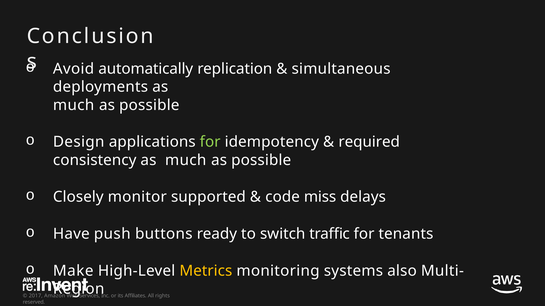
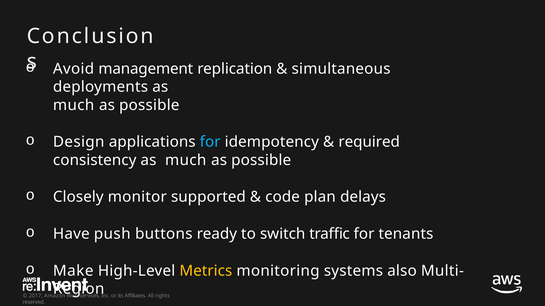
automatically: automatically -> management (146, 69)
for colour: light green -> light blue (210, 142)
miss: miss -> plan (320, 197)
